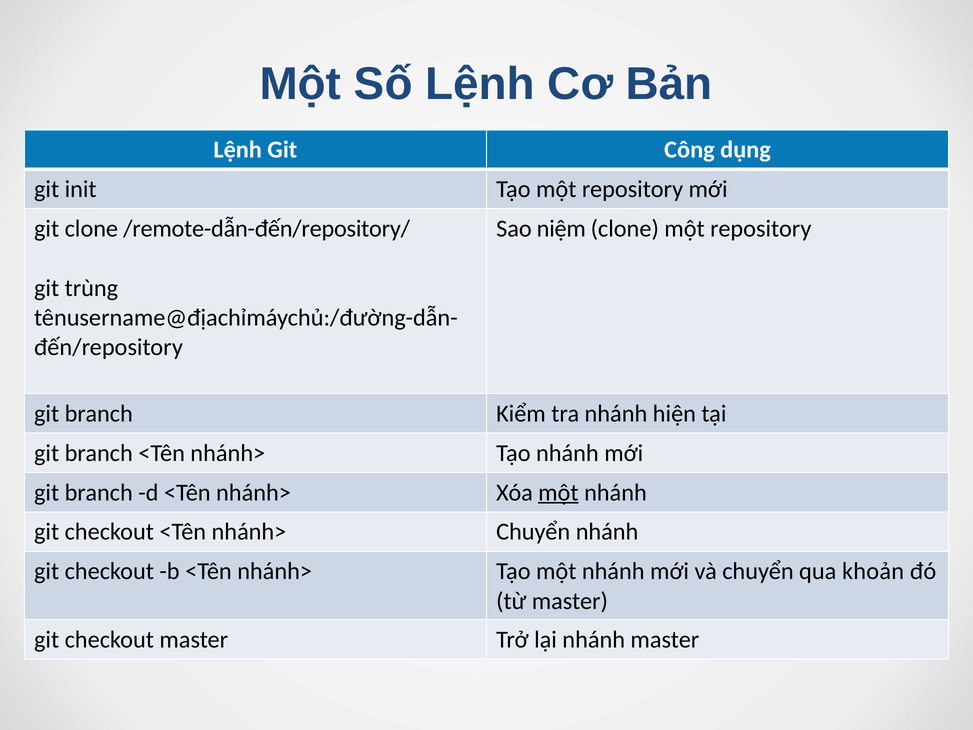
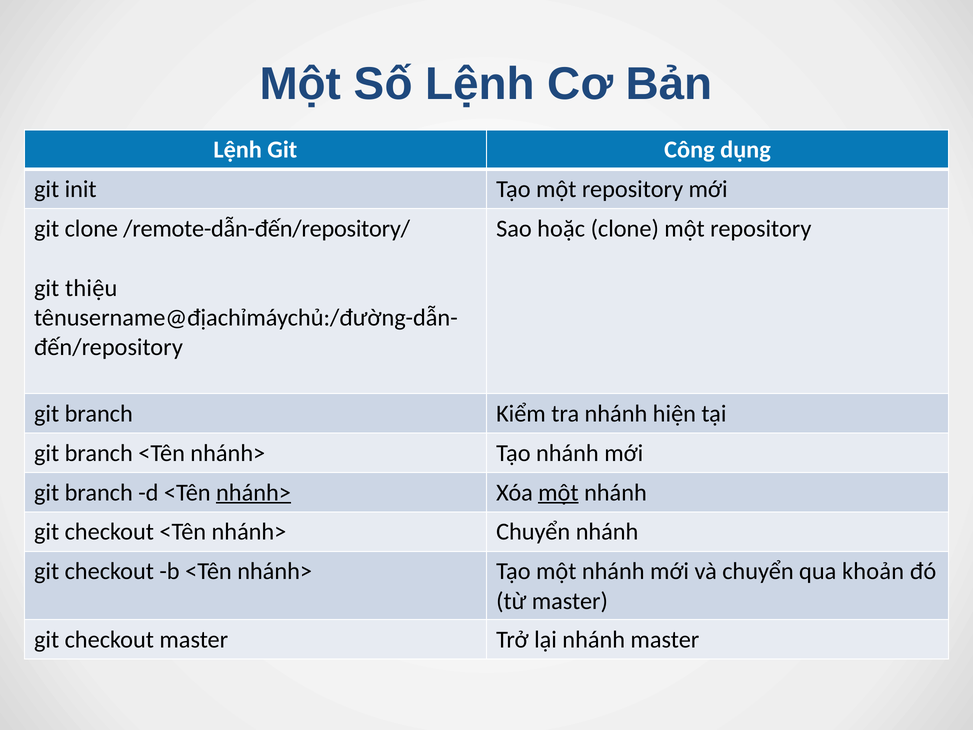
niệm: niệm -> hoặc (561, 229)
trùng: trùng -> thiệu (91, 288)
nhánh> underline: none -> present (254, 492)
